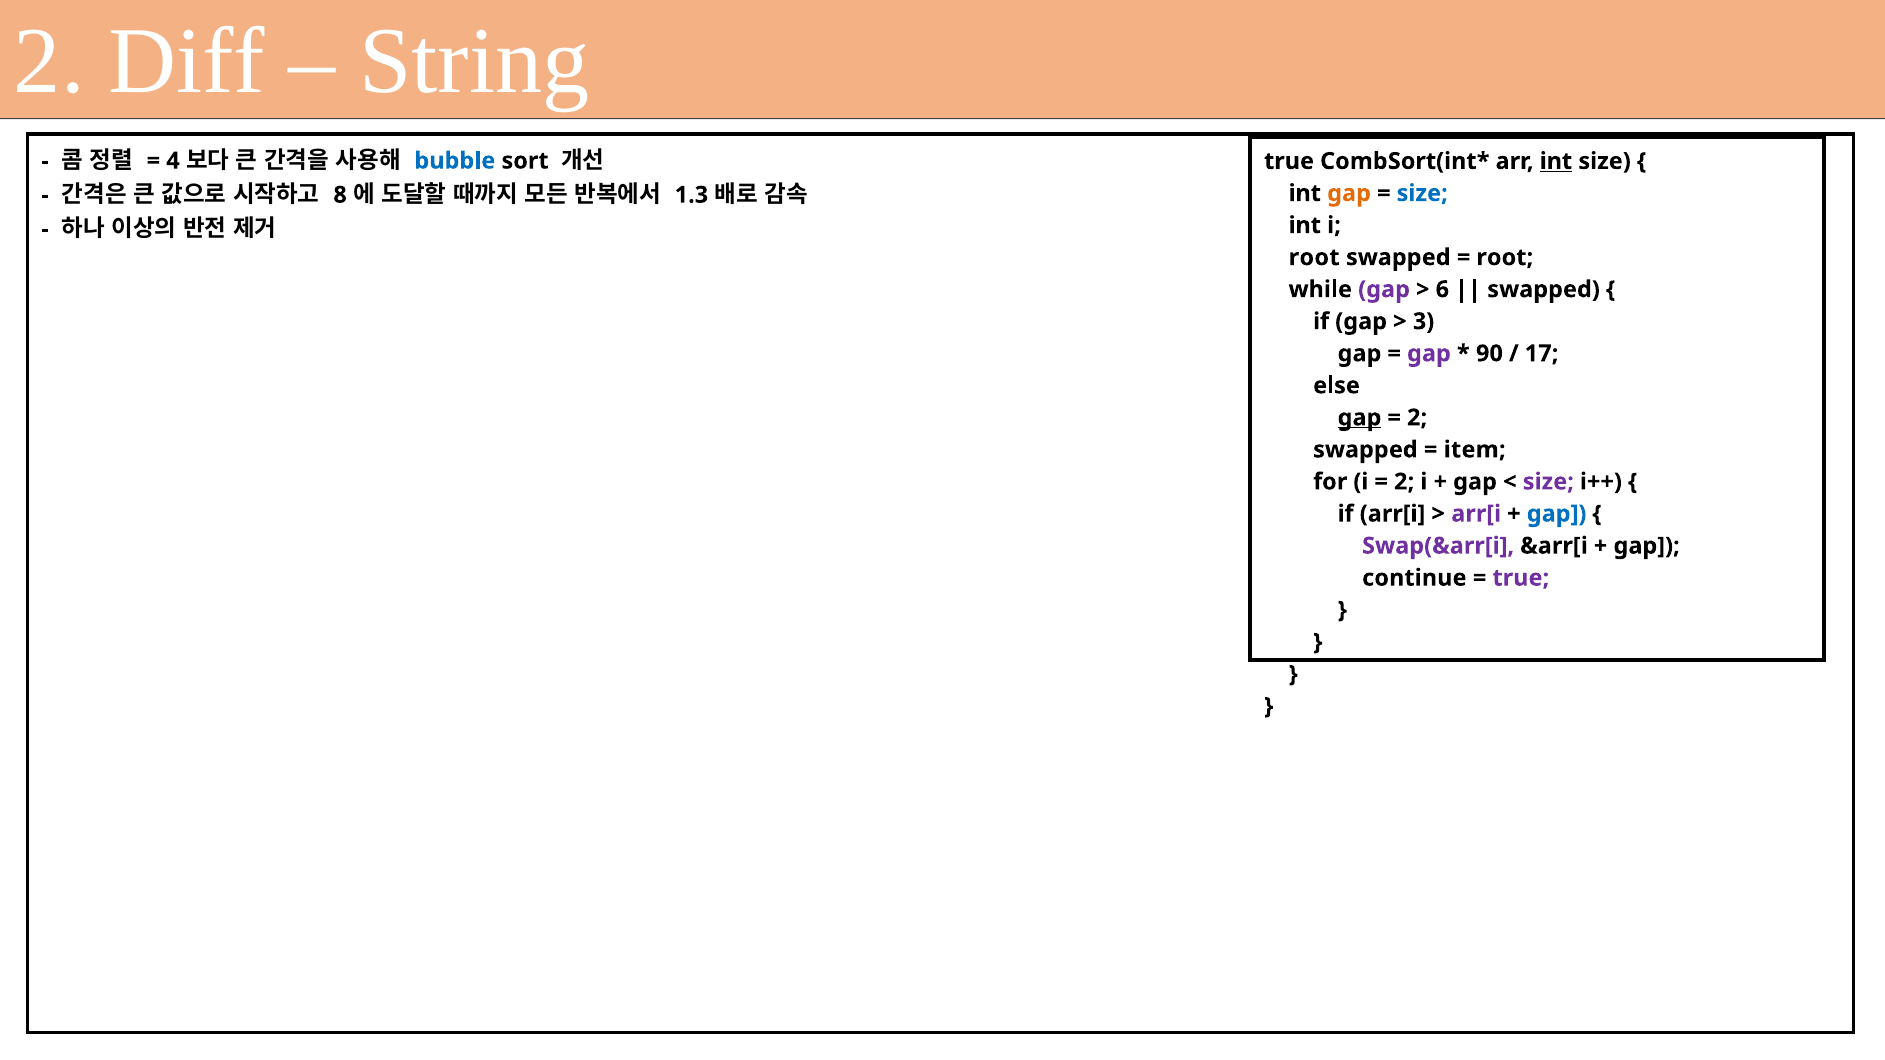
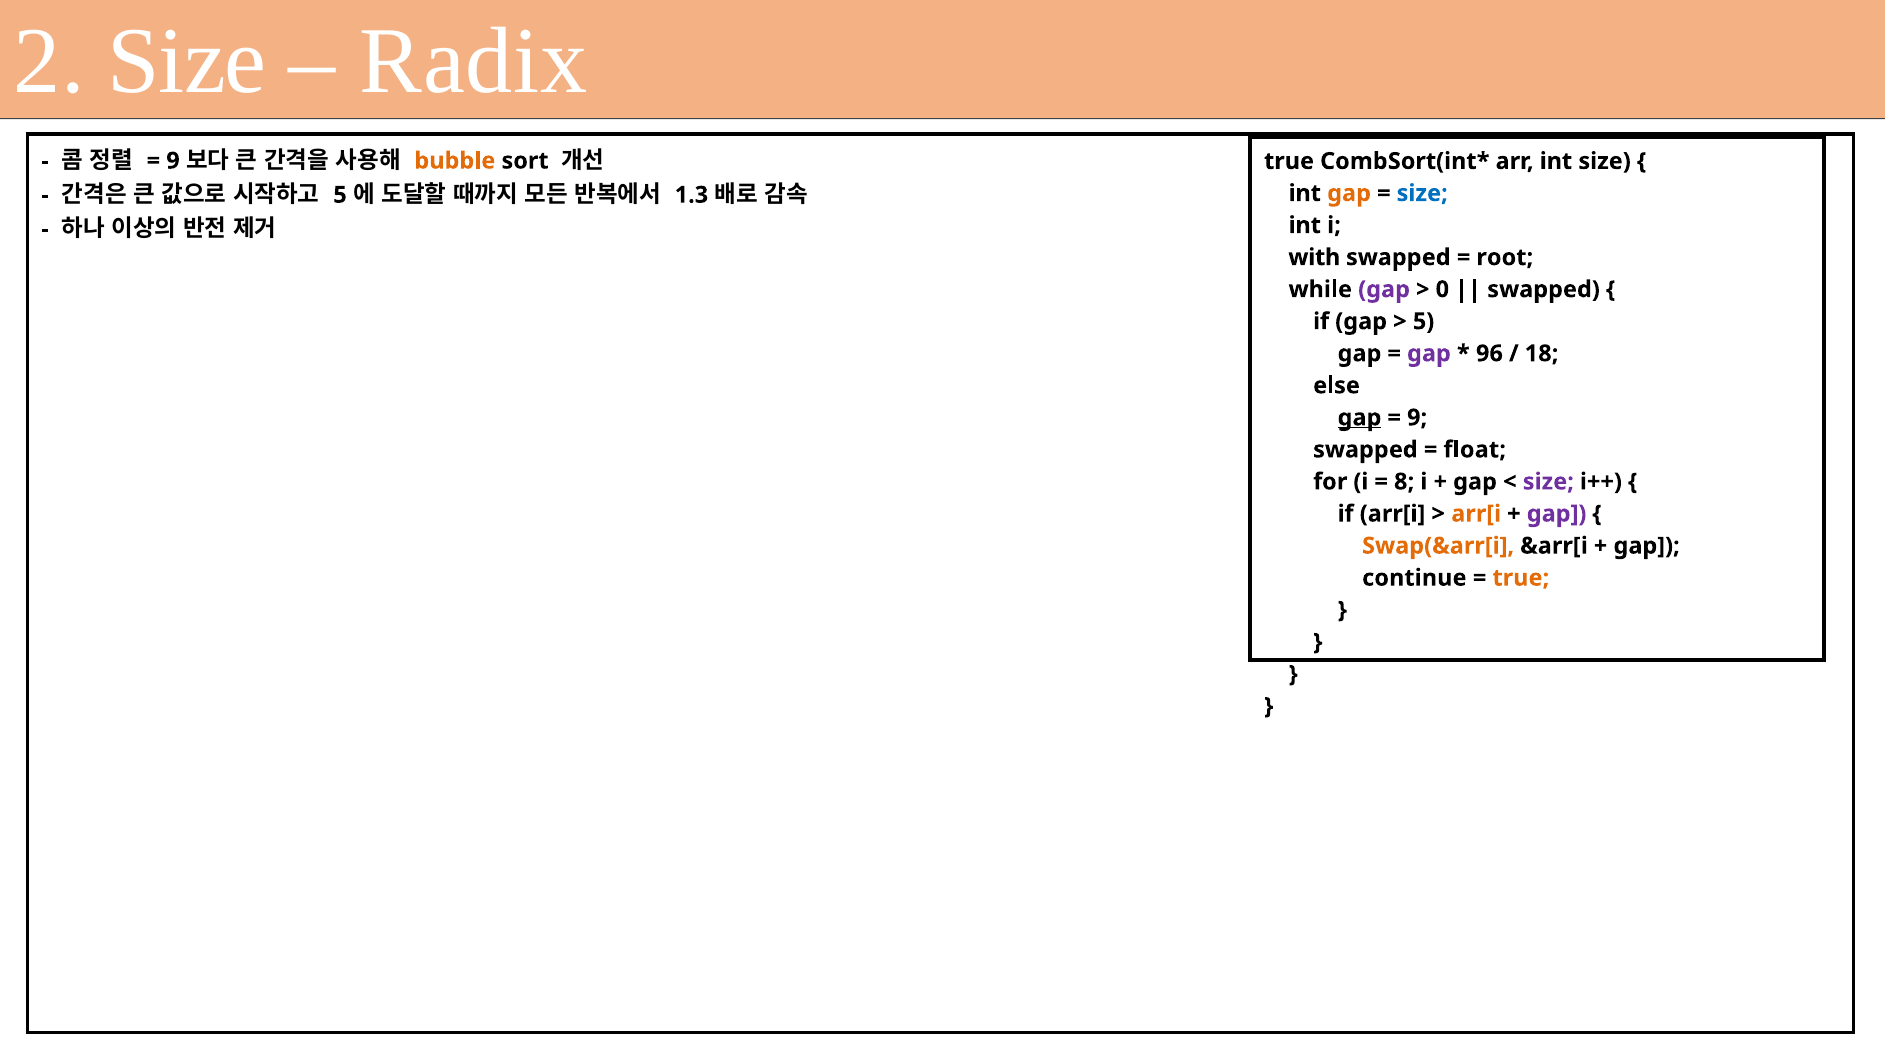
2 Diff: Diff -> Size (187, 61)
String: String -> Radix (474, 61)
4: 4 -> 9 (173, 161)
bubble colour: blue -> orange (455, 161)
int underline: present -> none (1556, 161)
8: 8 -> 5 (340, 195)
root: root -> with (1314, 257)
6: 6 -> 0 (1442, 290)
3: 3 -> 5 (1424, 322)
90: 90 -> 96 (1489, 354)
17: 17 -> 18 (1542, 354)
2: 2 -> 9 (1417, 418)
item: item -> float (1475, 450)
2: 2 -> 8 (1404, 482)
arr[i colour: purple -> orange (1476, 514)
gap colour: blue -> purple (1557, 514)
Swap(&arr[i colour: purple -> orange (1438, 546)
true colour: purple -> orange (1521, 578)
